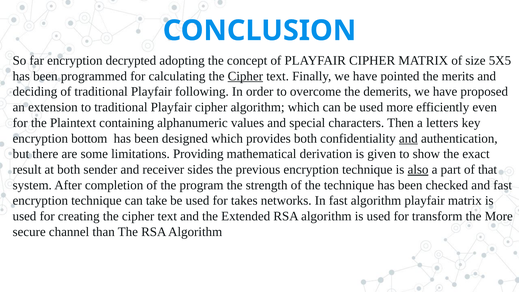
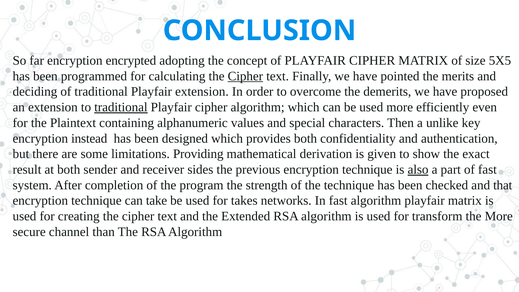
decrypted: decrypted -> encrypted (131, 61)
Playfair following: following -> extension (202, 92)
traditional underline: none -> present (121, 107)
letters: letters -> unlike (442, 123)
bottom: bottom -> instead (89, 138)
and underline: present -> none (408, 138)
of that: that -> fast (487, 170)
and fast: fast -> that (503, 185)
